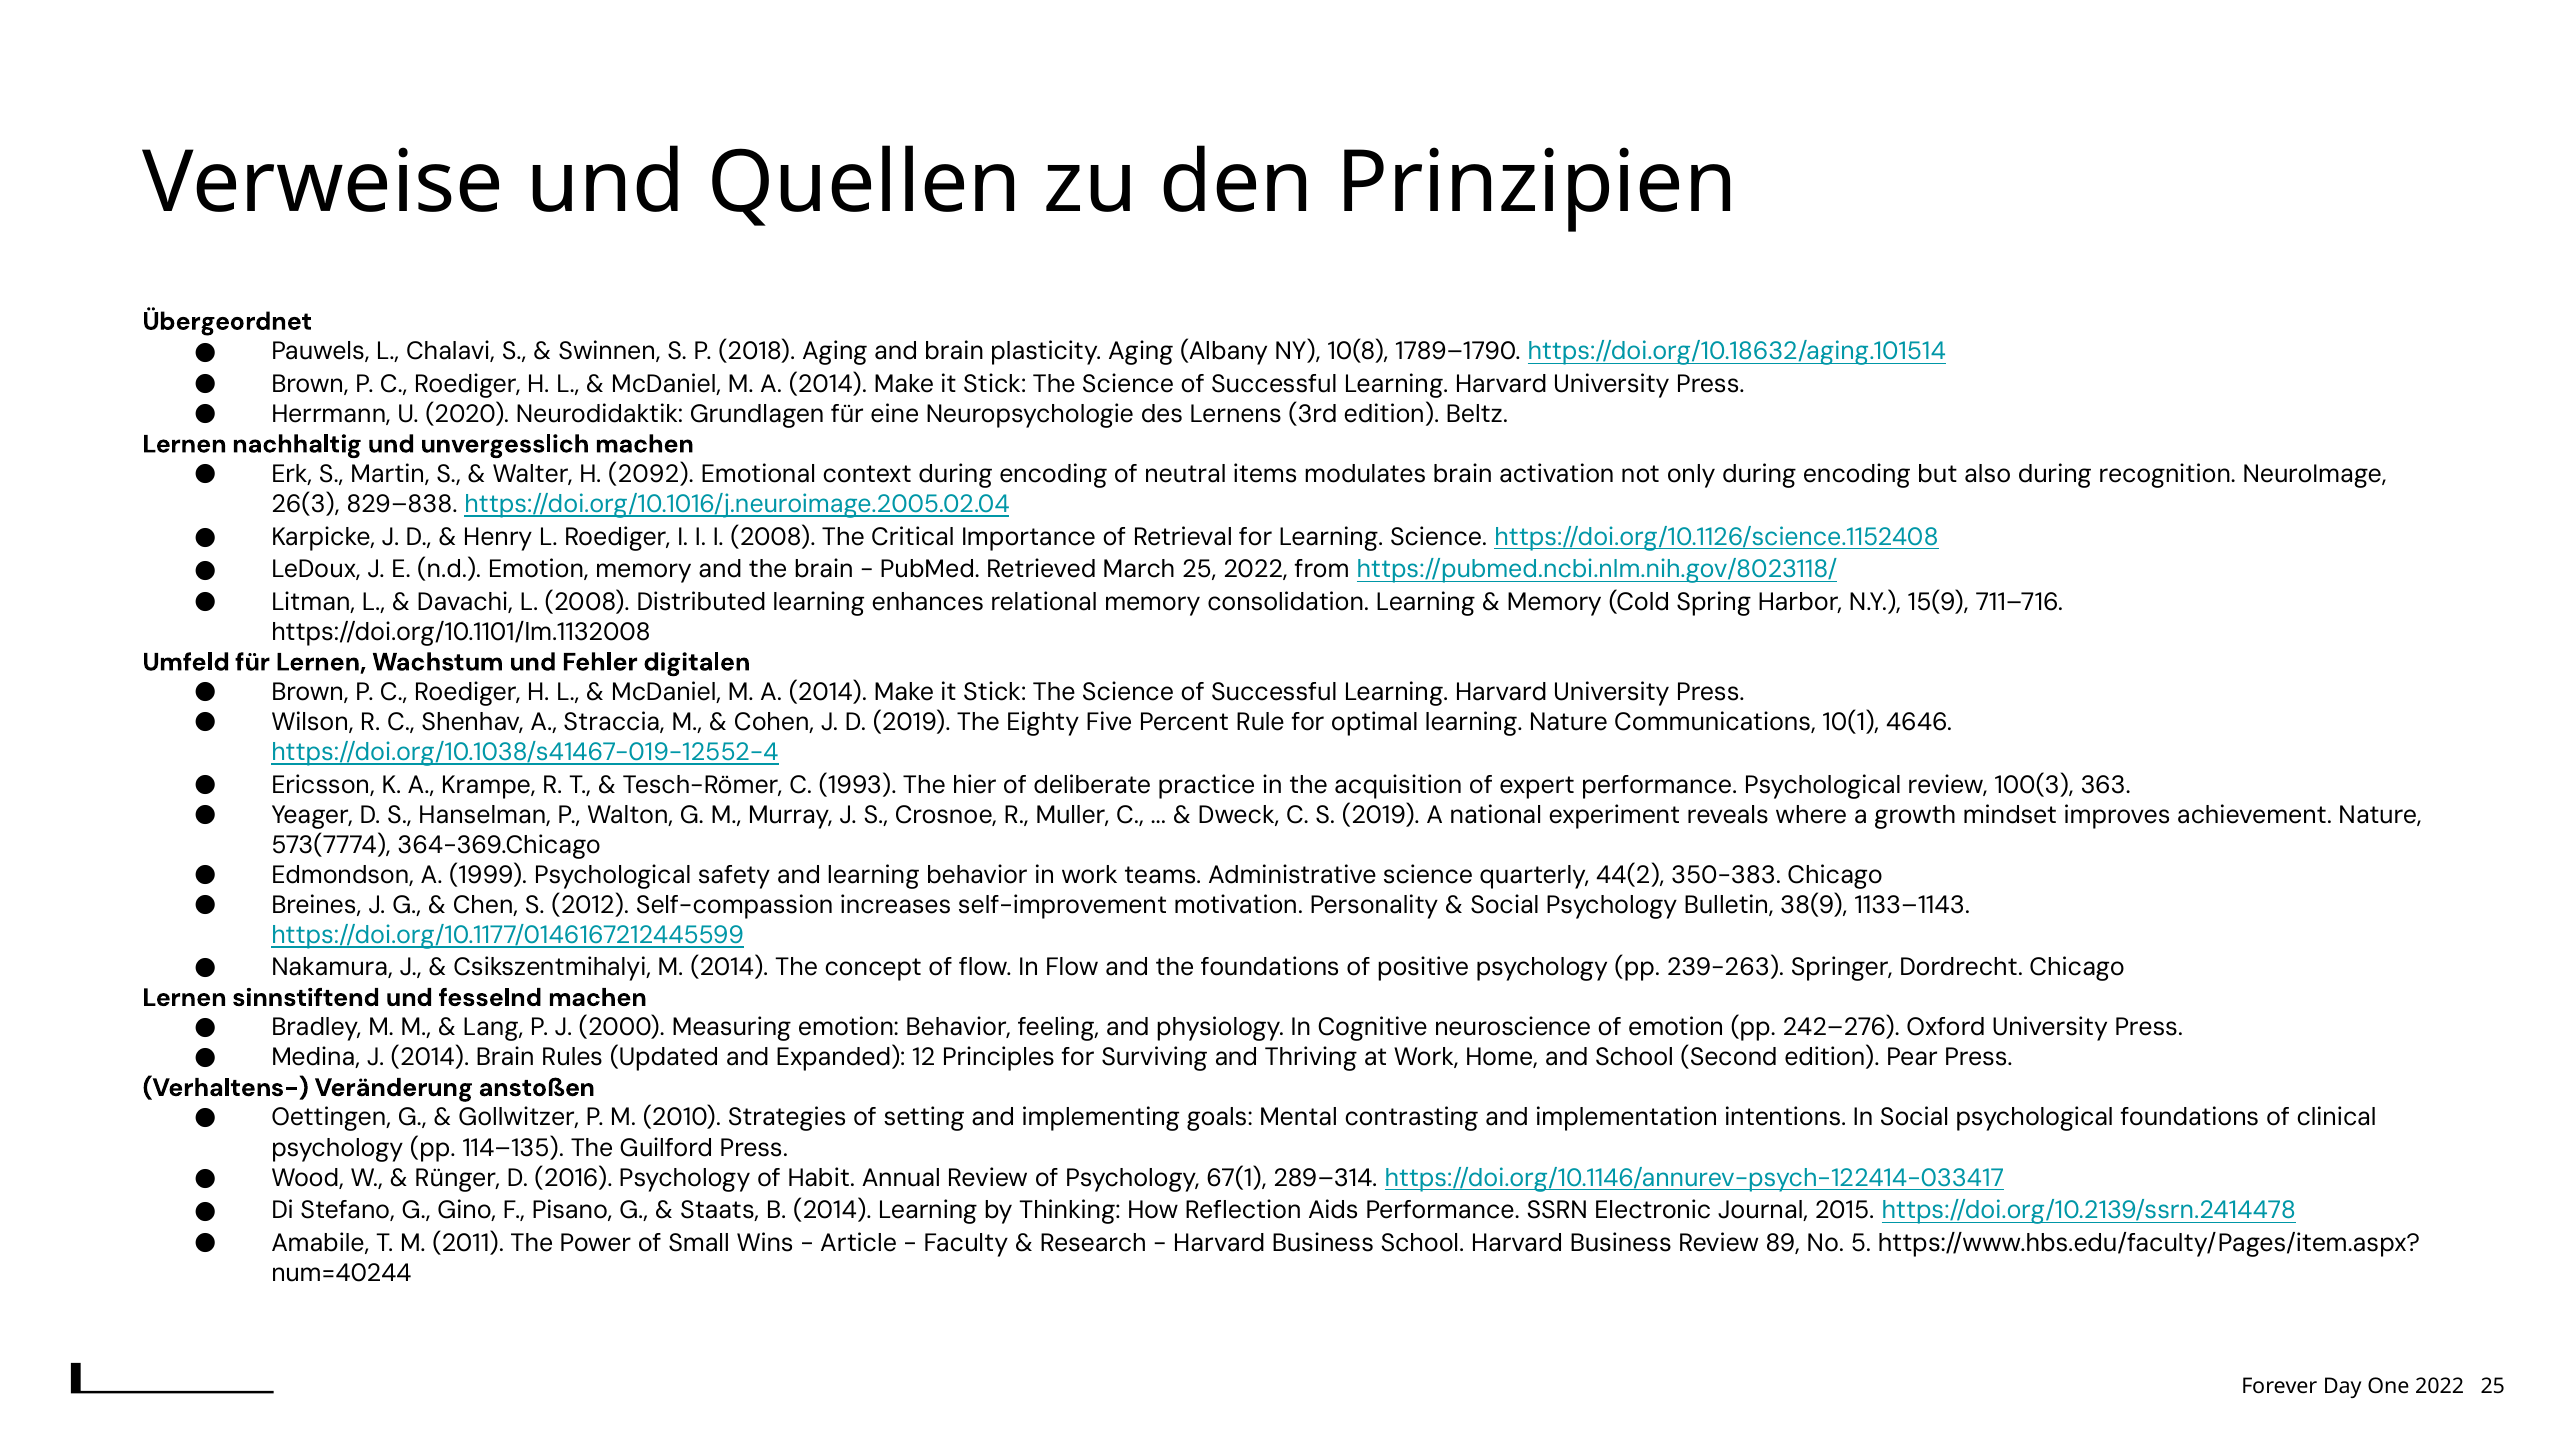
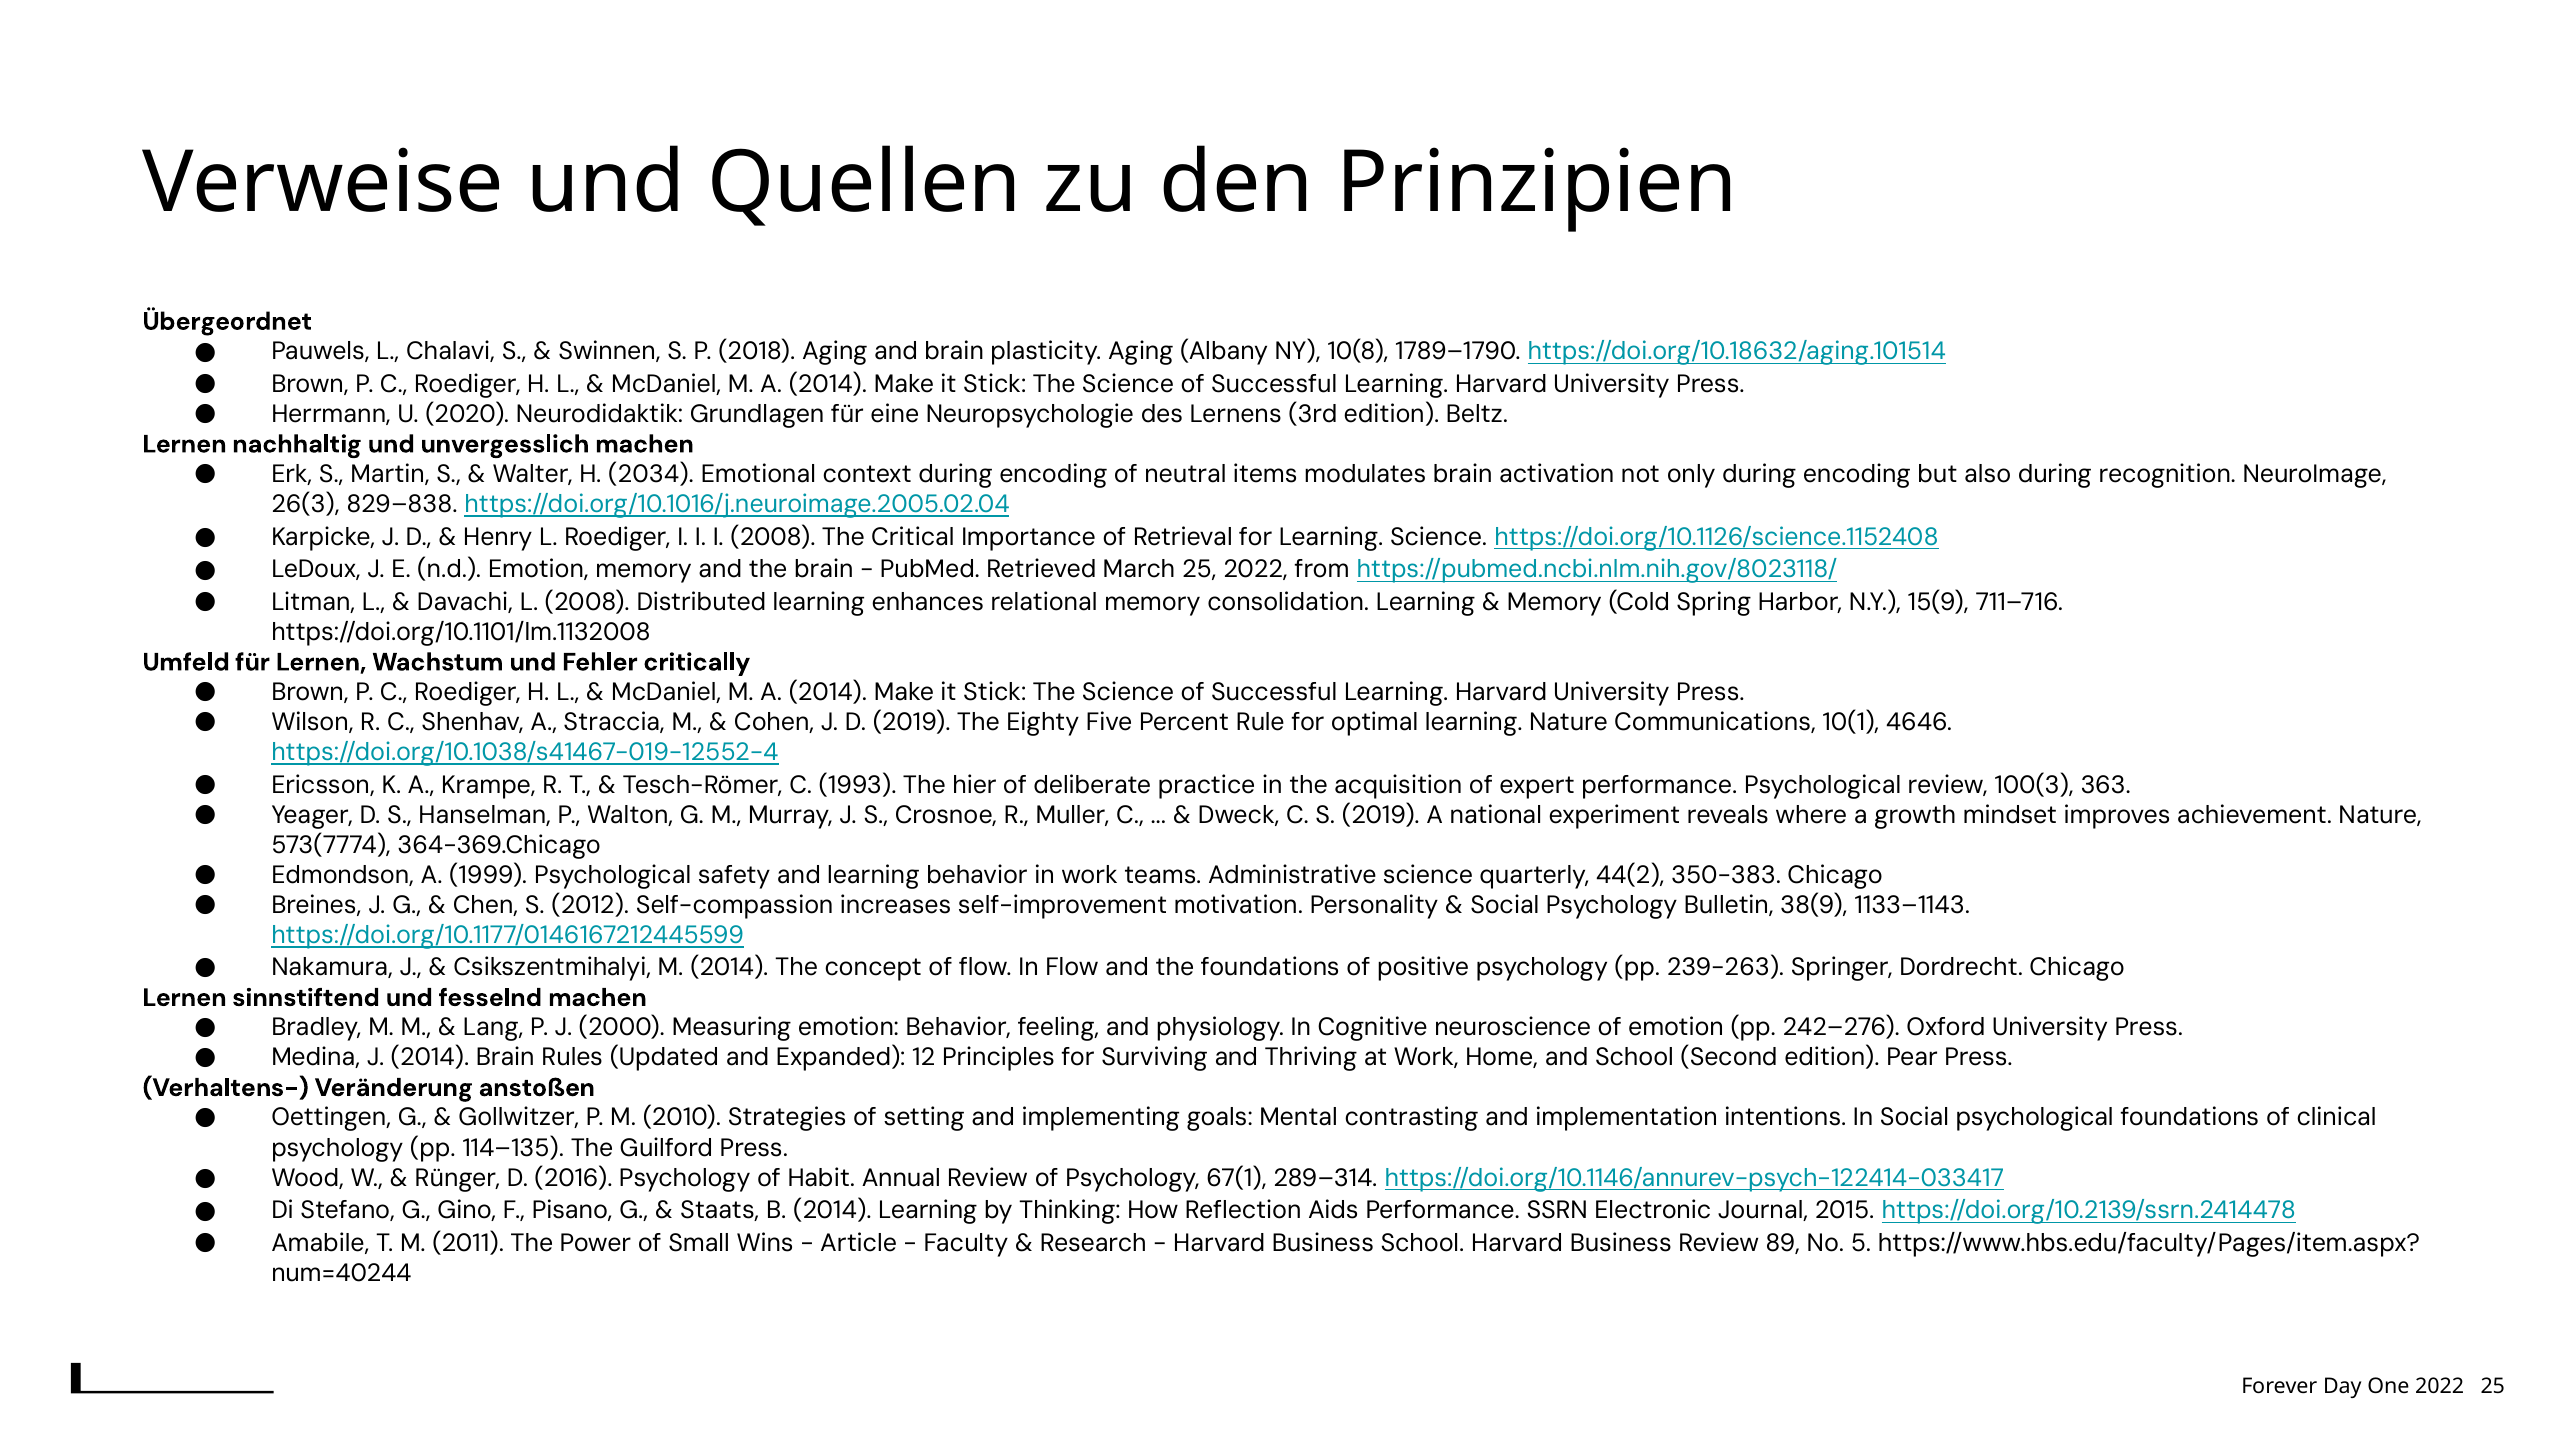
2092: 2092 -> 2034 (651, 474)
digitalen: digitalen -> critically (697, 662)
